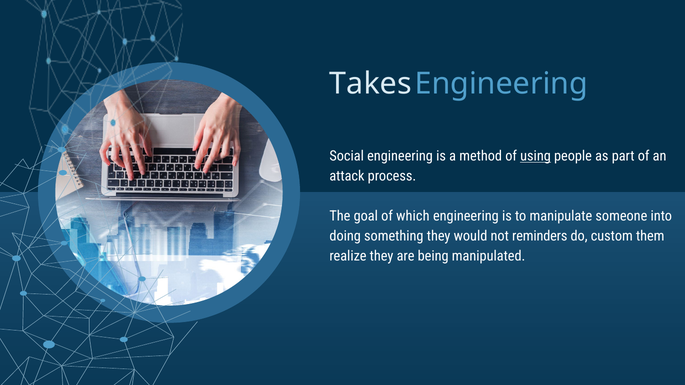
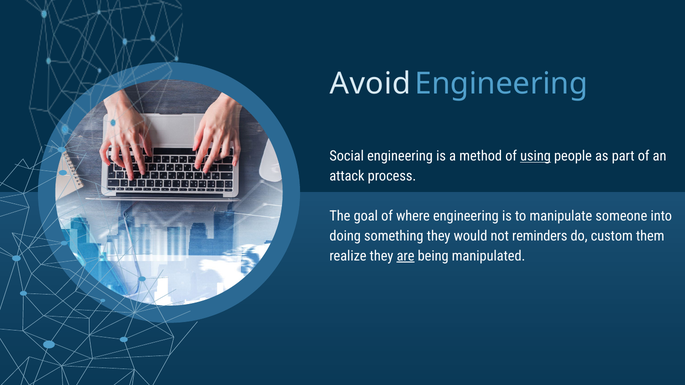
Takes: Takes -> Avoid (370, 84)
which: which -> where (413, 216)
are underline: none -> present (406, 256)
